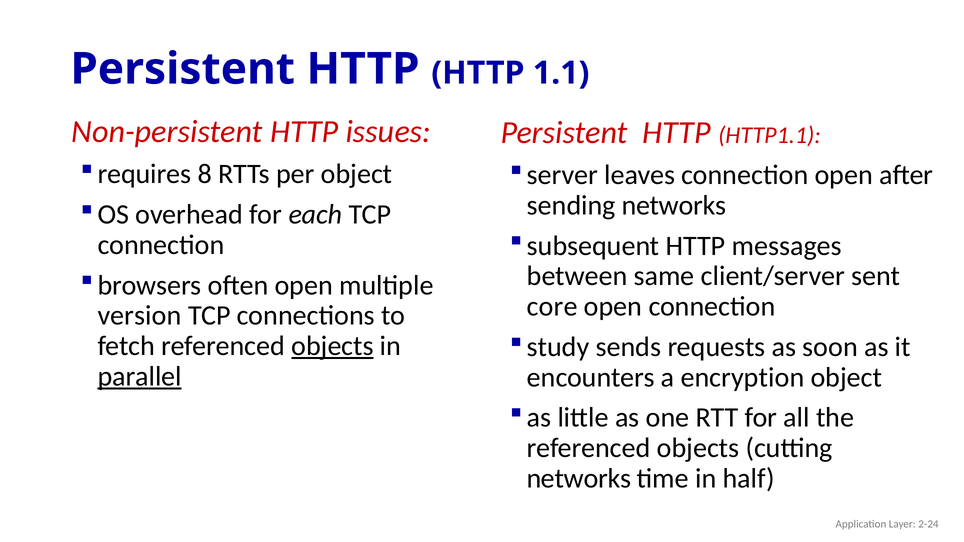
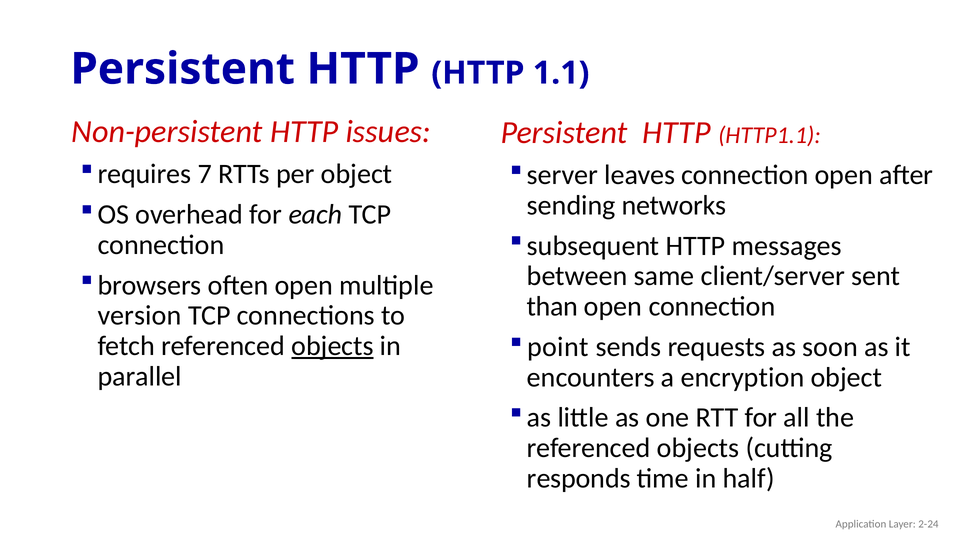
8: 8 -> 7 (205, 174)
core: core -> than (552, 307)
study: study -> point (558, 347)
parallel underline: present -> none (140, 376)
networks: networks -> responds (579, 479)
